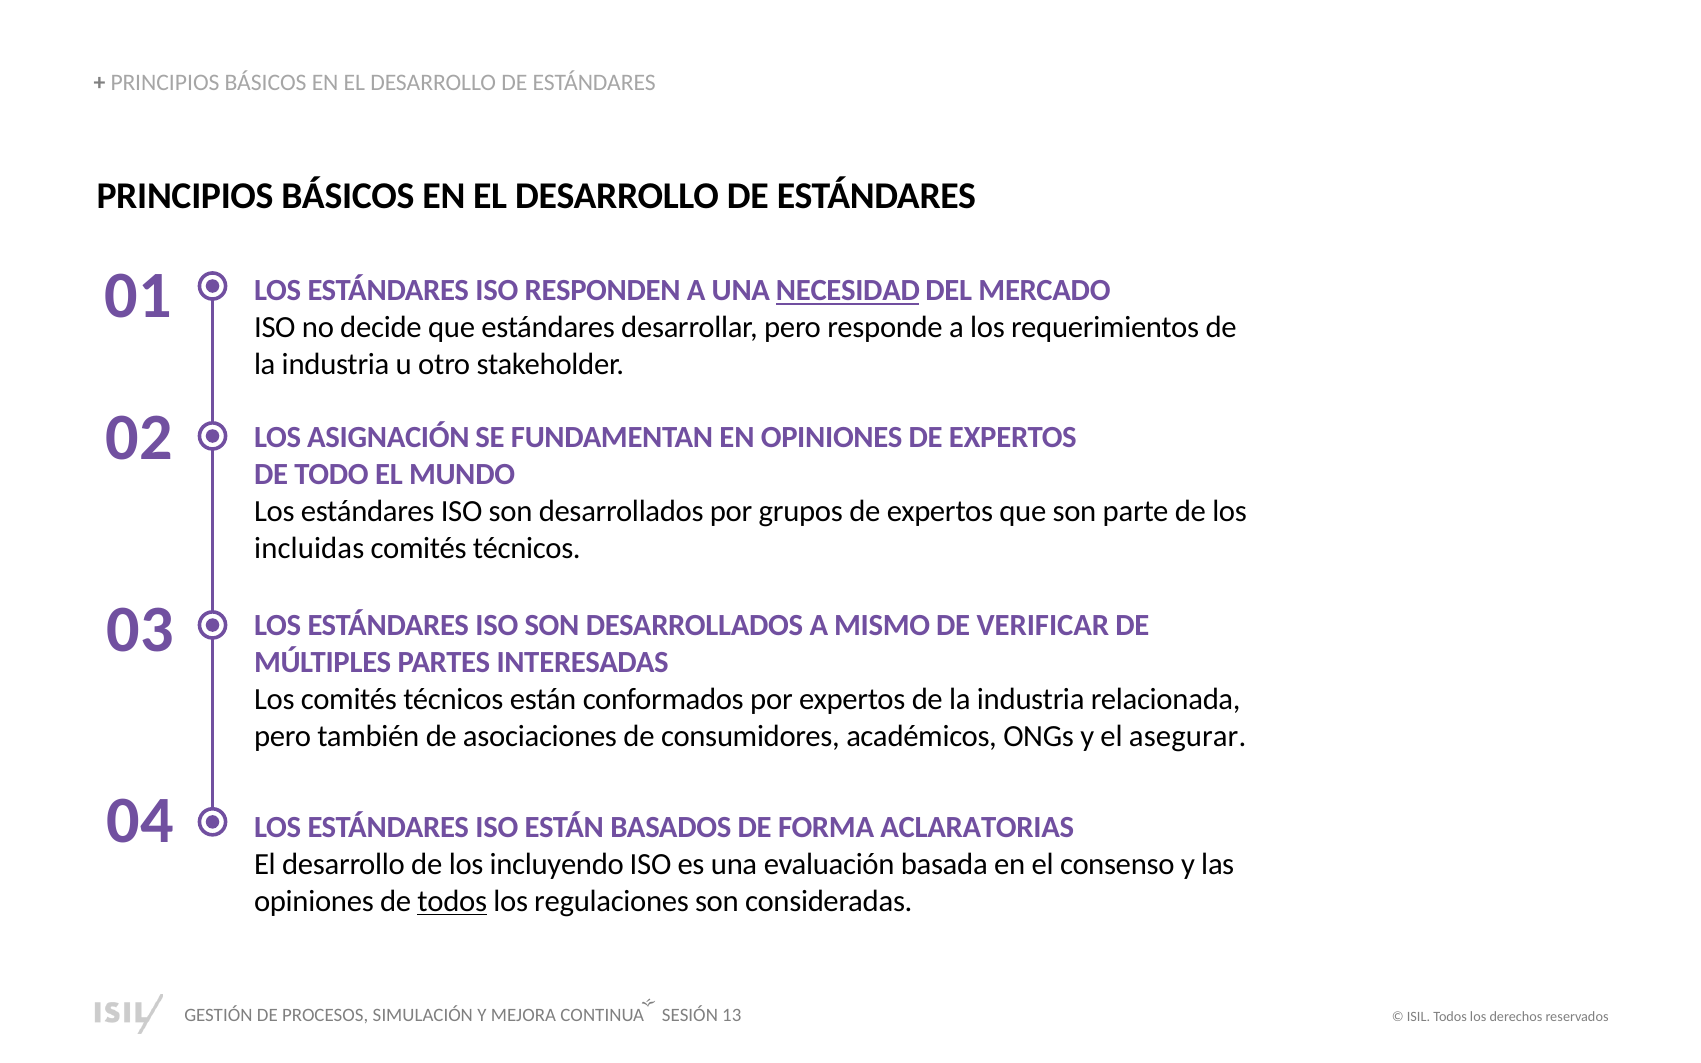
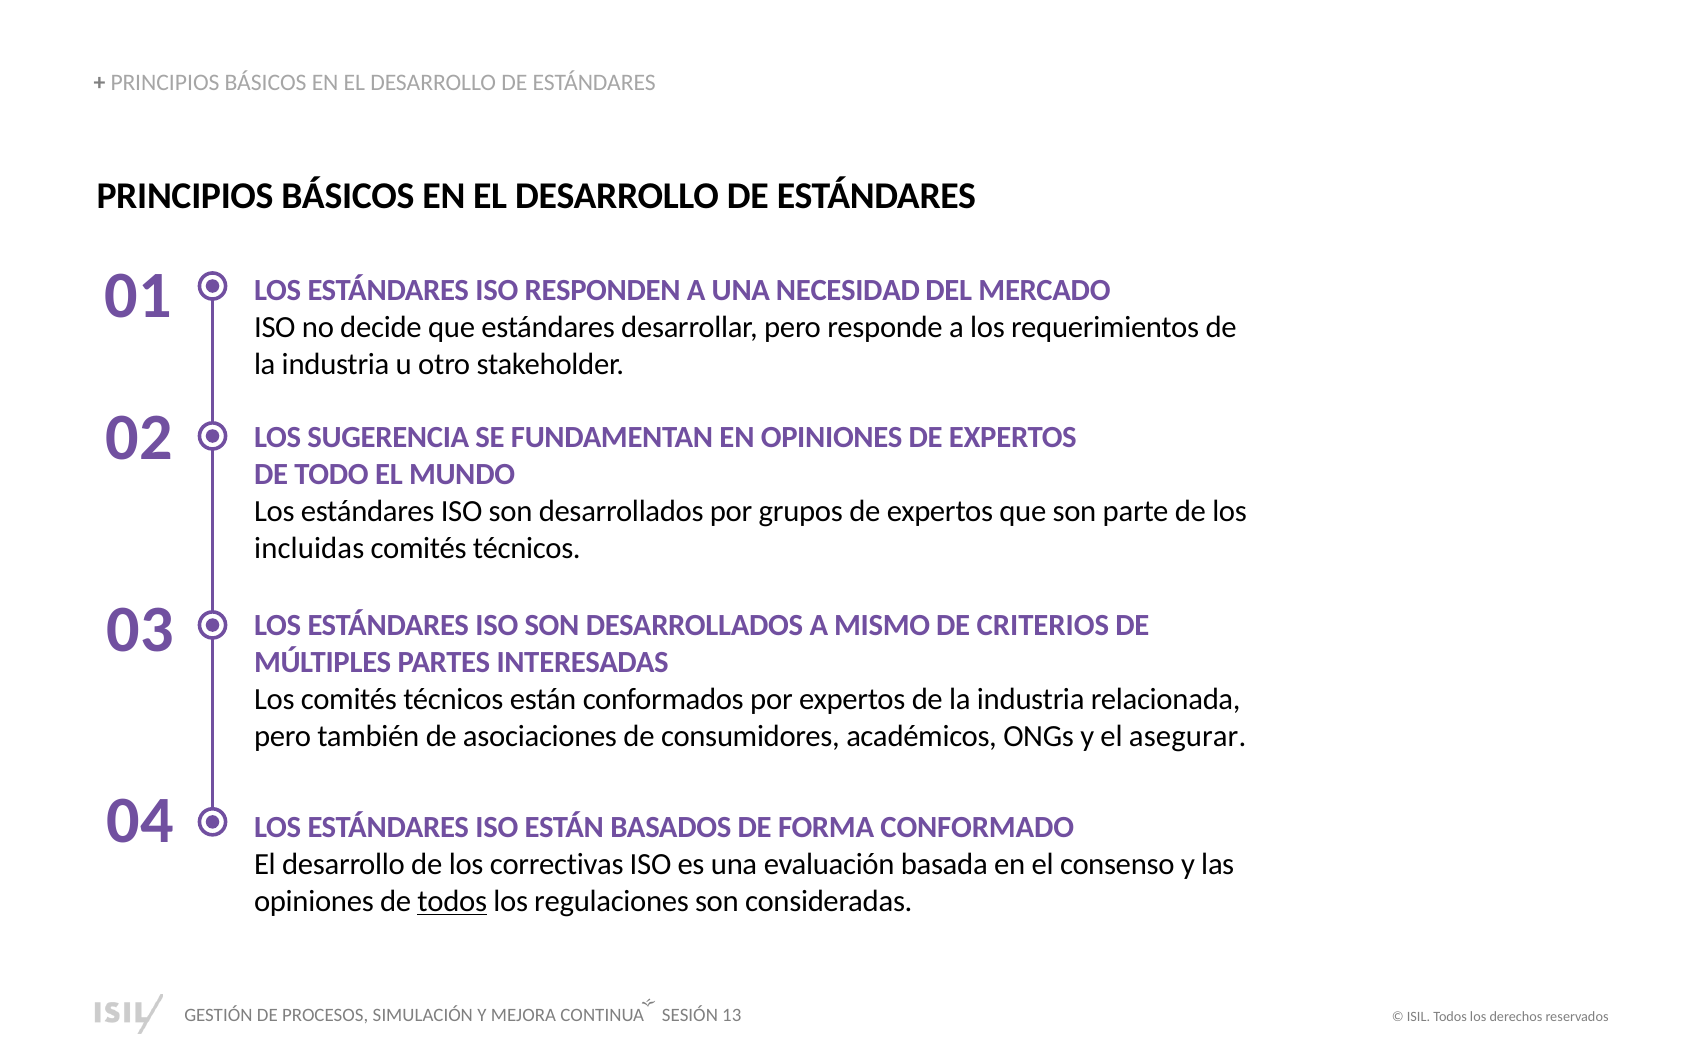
NECESIDAD underline: present -> none (848, 290)
ASIGNACIÓN: ASIGNACIÓN -> SUGERENCIA (388, 438)
VERIFICAR: VERIFICAR -> CRITERIOS (1043, 626)
ACLARATORIAS: ACLARATORIAS -> CONFORMADO (977, 828)
incluyendo: incluyendo -> correctivas (557, 864)
